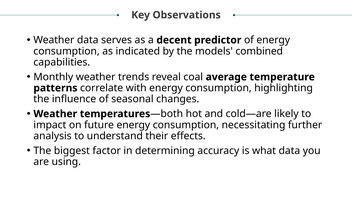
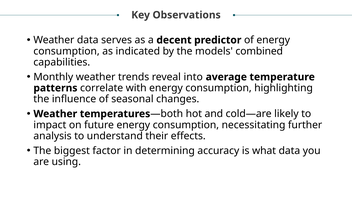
coal: coal -> into (193, 77)
